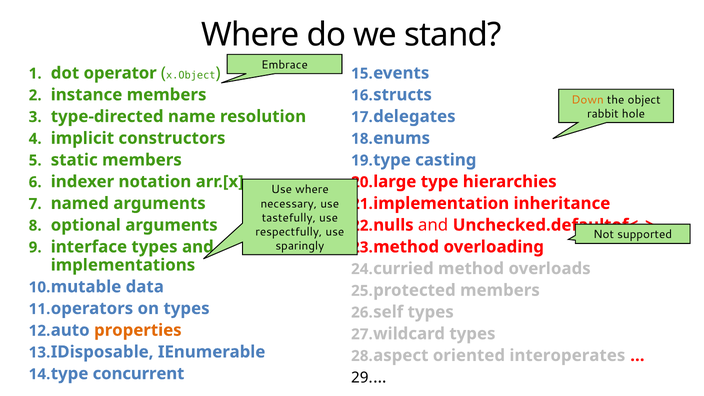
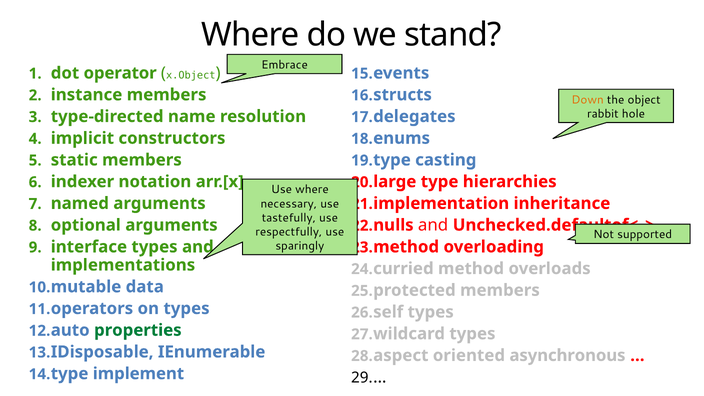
properties colour: orange -> green (138, 330)
interoperates: interoperates -> asynchronous (567, 355)
concurrent: concurrent -> implement (138, 374)
